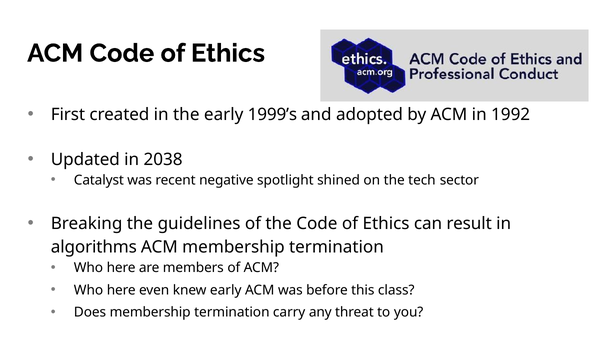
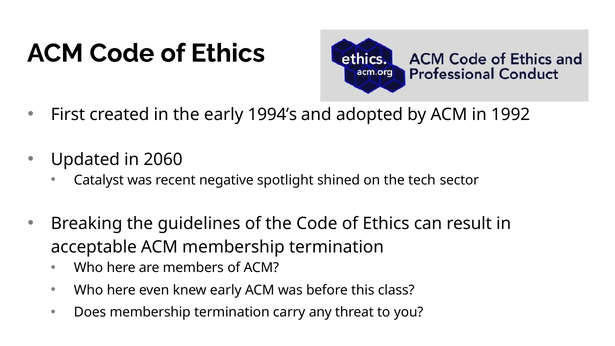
1999’s: 1999’s -> 1994’s (272, 114)
2038: 2038 -> 2060 (163, 159)
algorithms: algorithms -> acceptable (94, 247)
